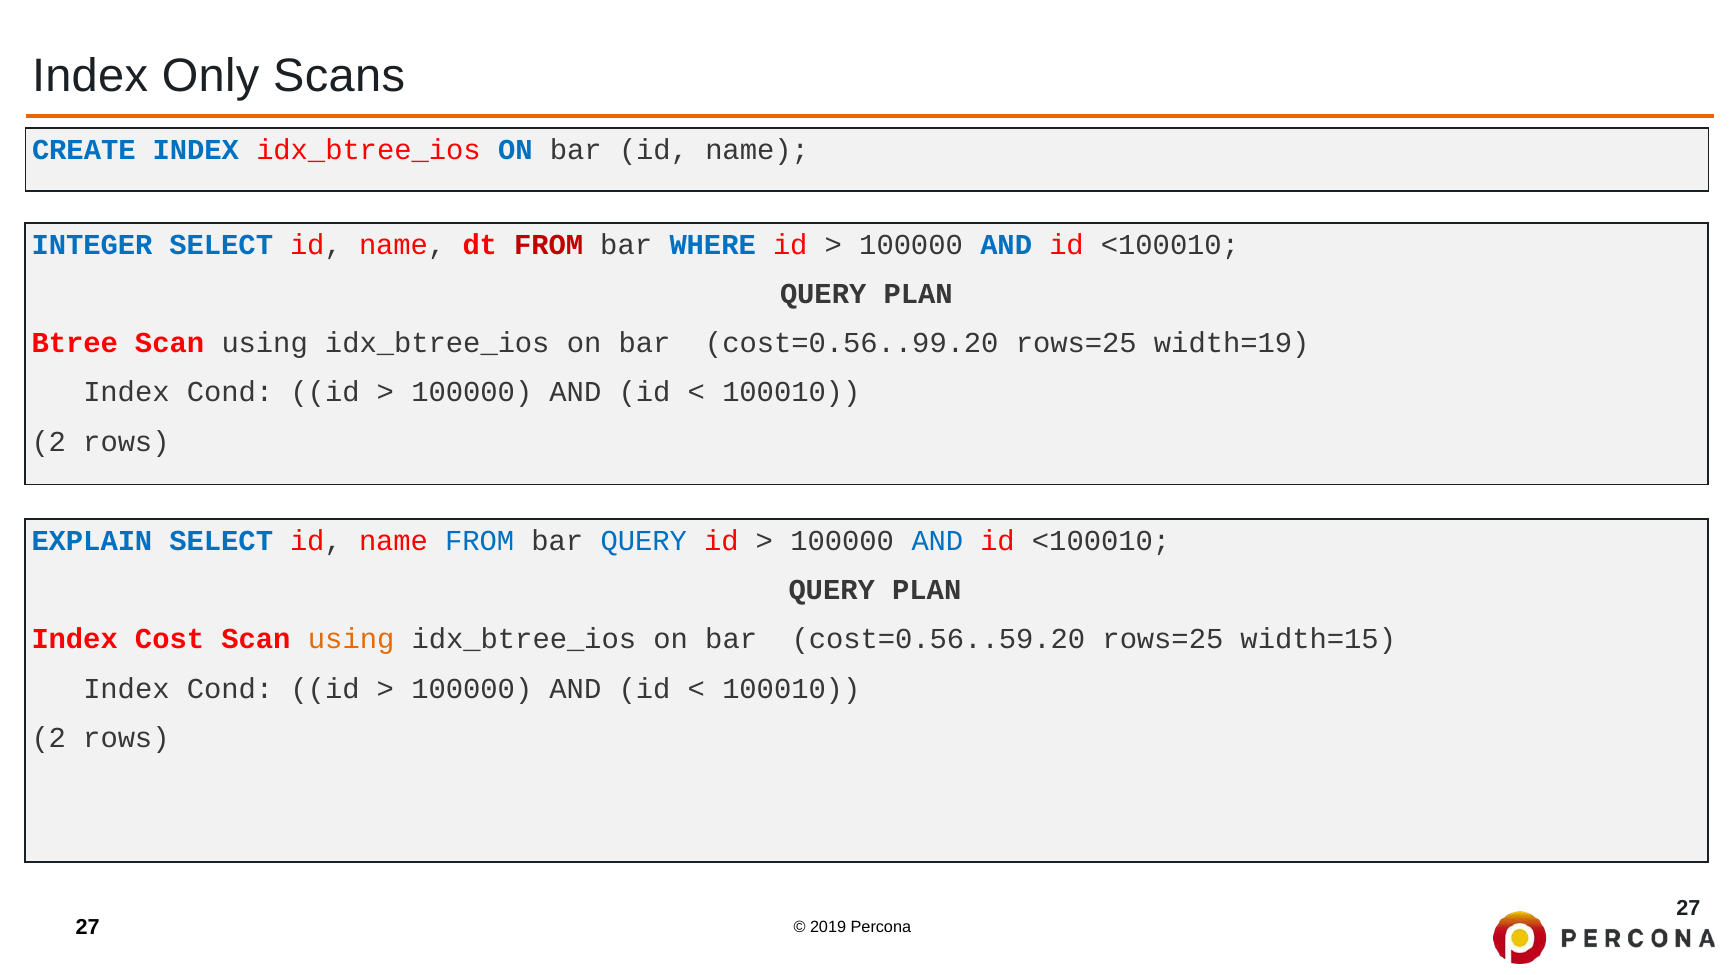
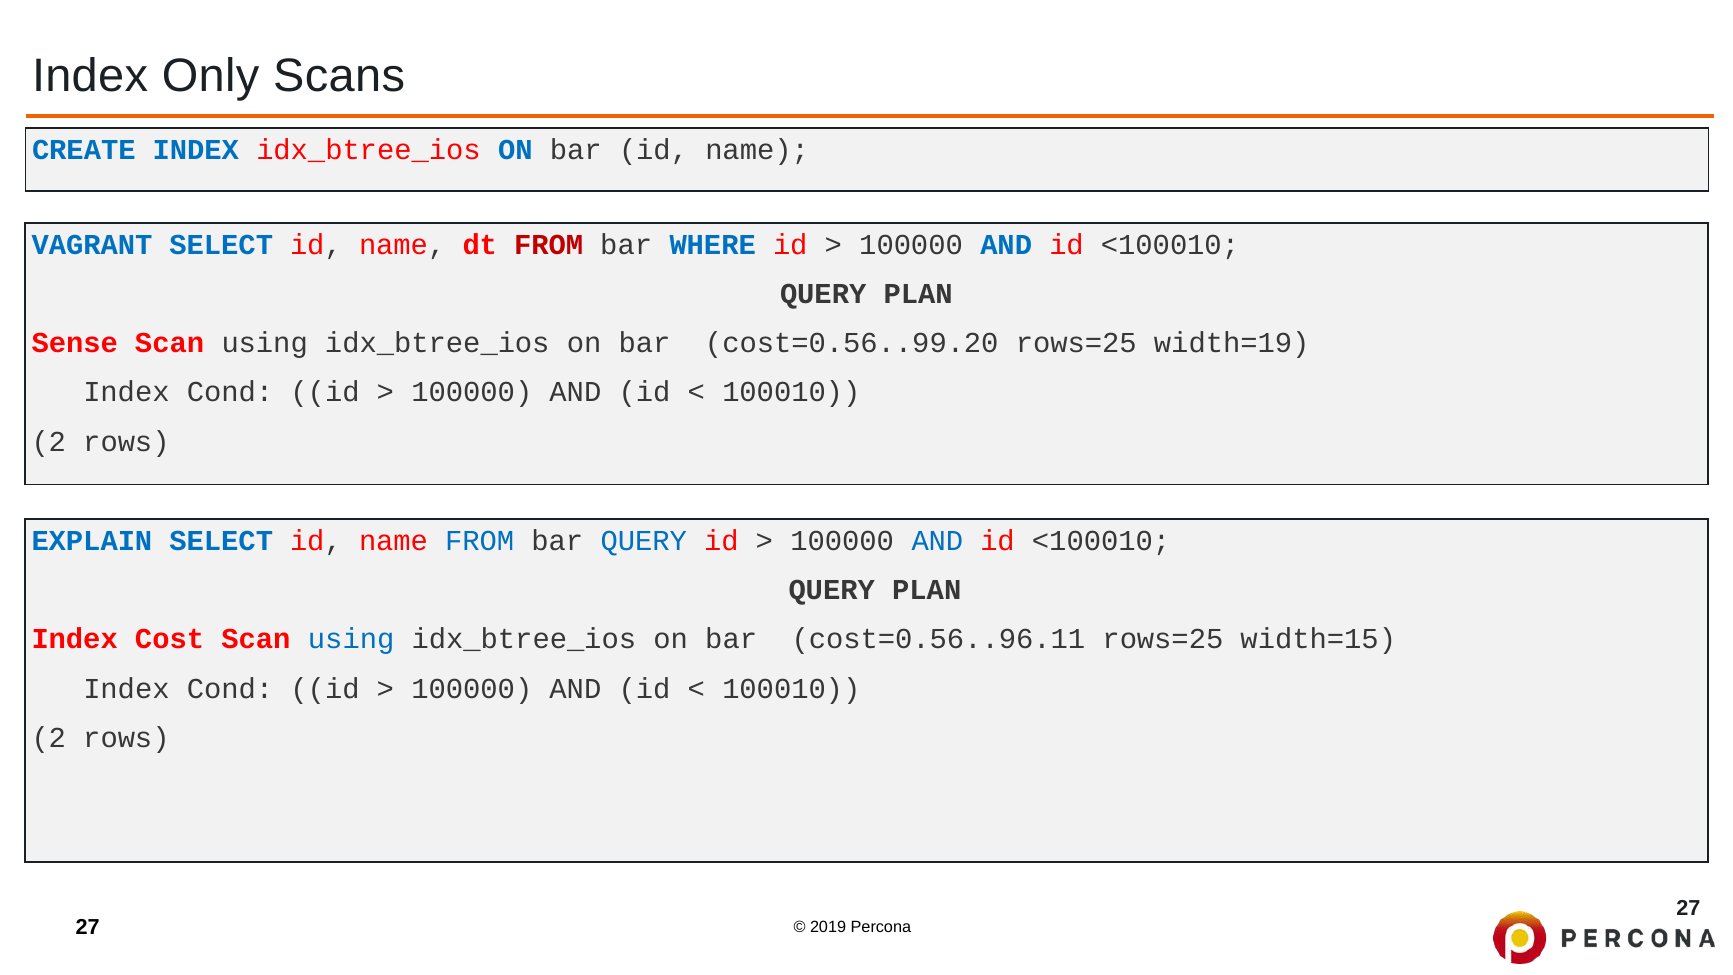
INTEGER: INTEGER -> VAGRANT (92, 245)
Btree: Btree -> Sense (75, 343)
using colour: orange -> blue (351, 639)
cost=0.56..59.20: cost=0.56..59.20 -> cost=0.56..96.11 (938, 639)
